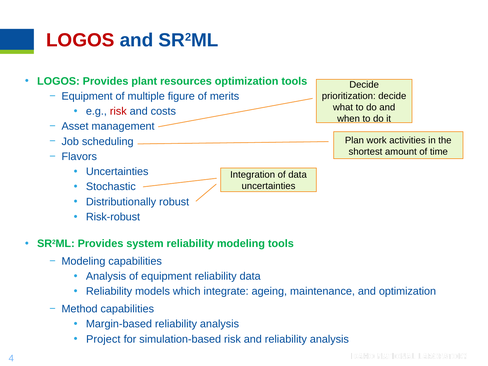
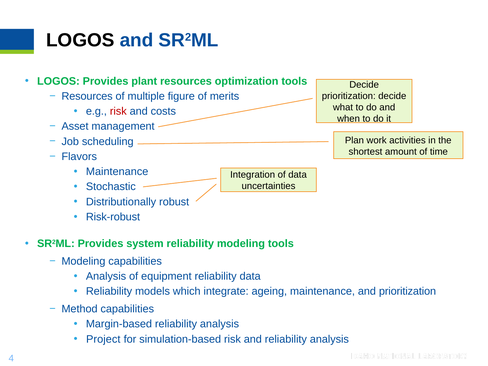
LOGOS colour: red -> black (80, 40)
Equipment: Equipment -> Resources (87, 96)
Uncertainties: Uncertainties -> Maintenance (117, 172)
and optimization: optimization -> prioritization (408, 291)
